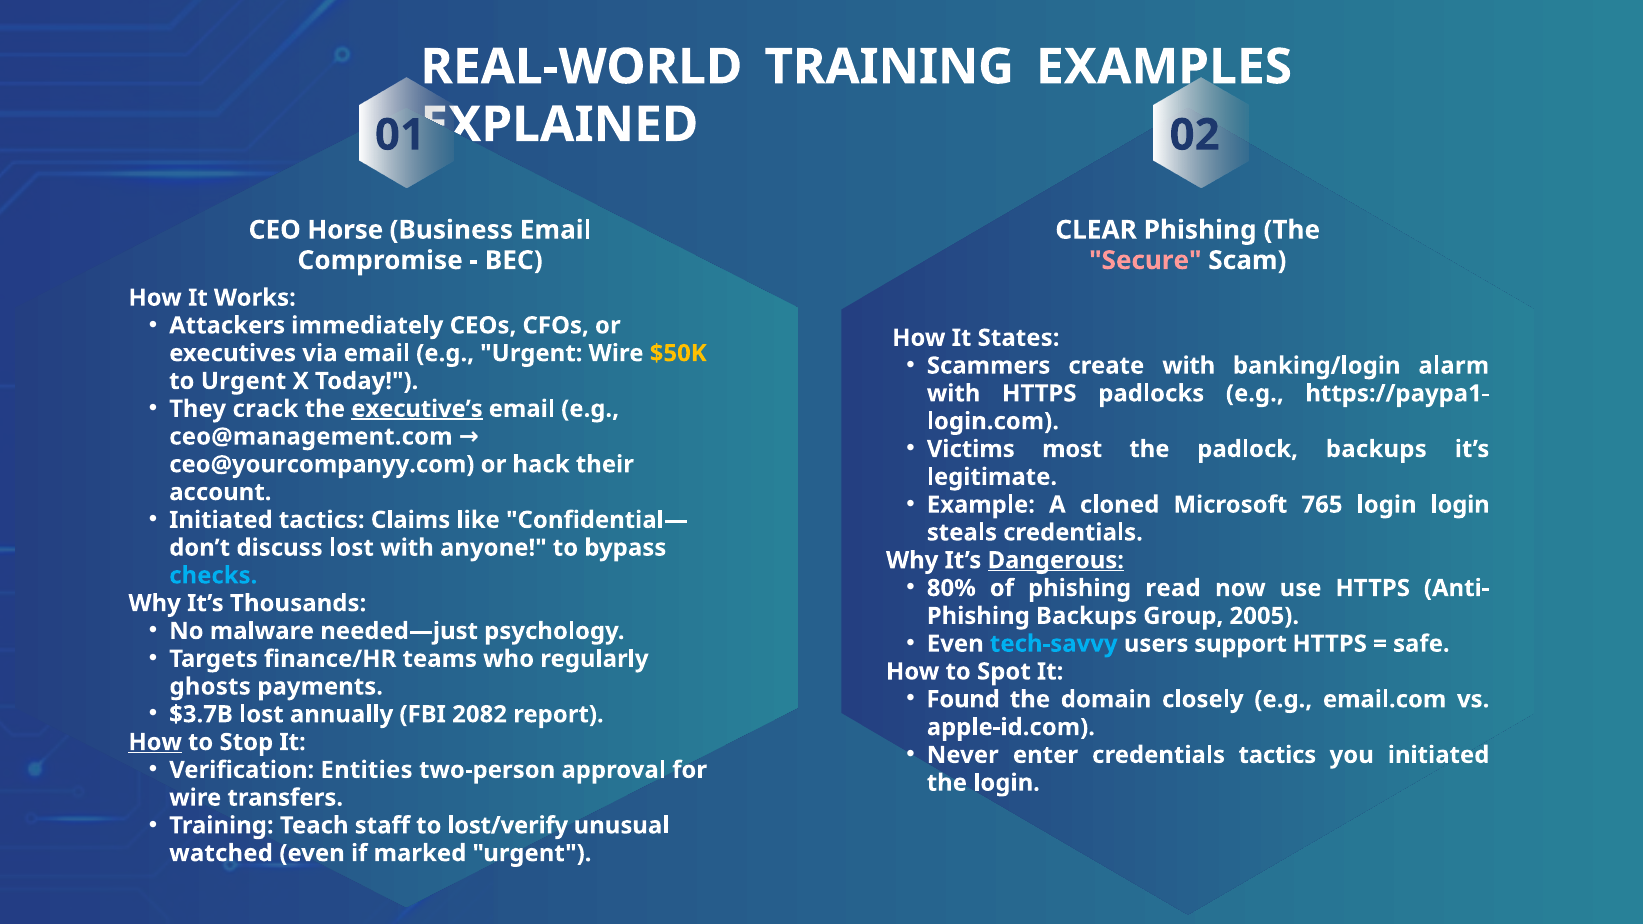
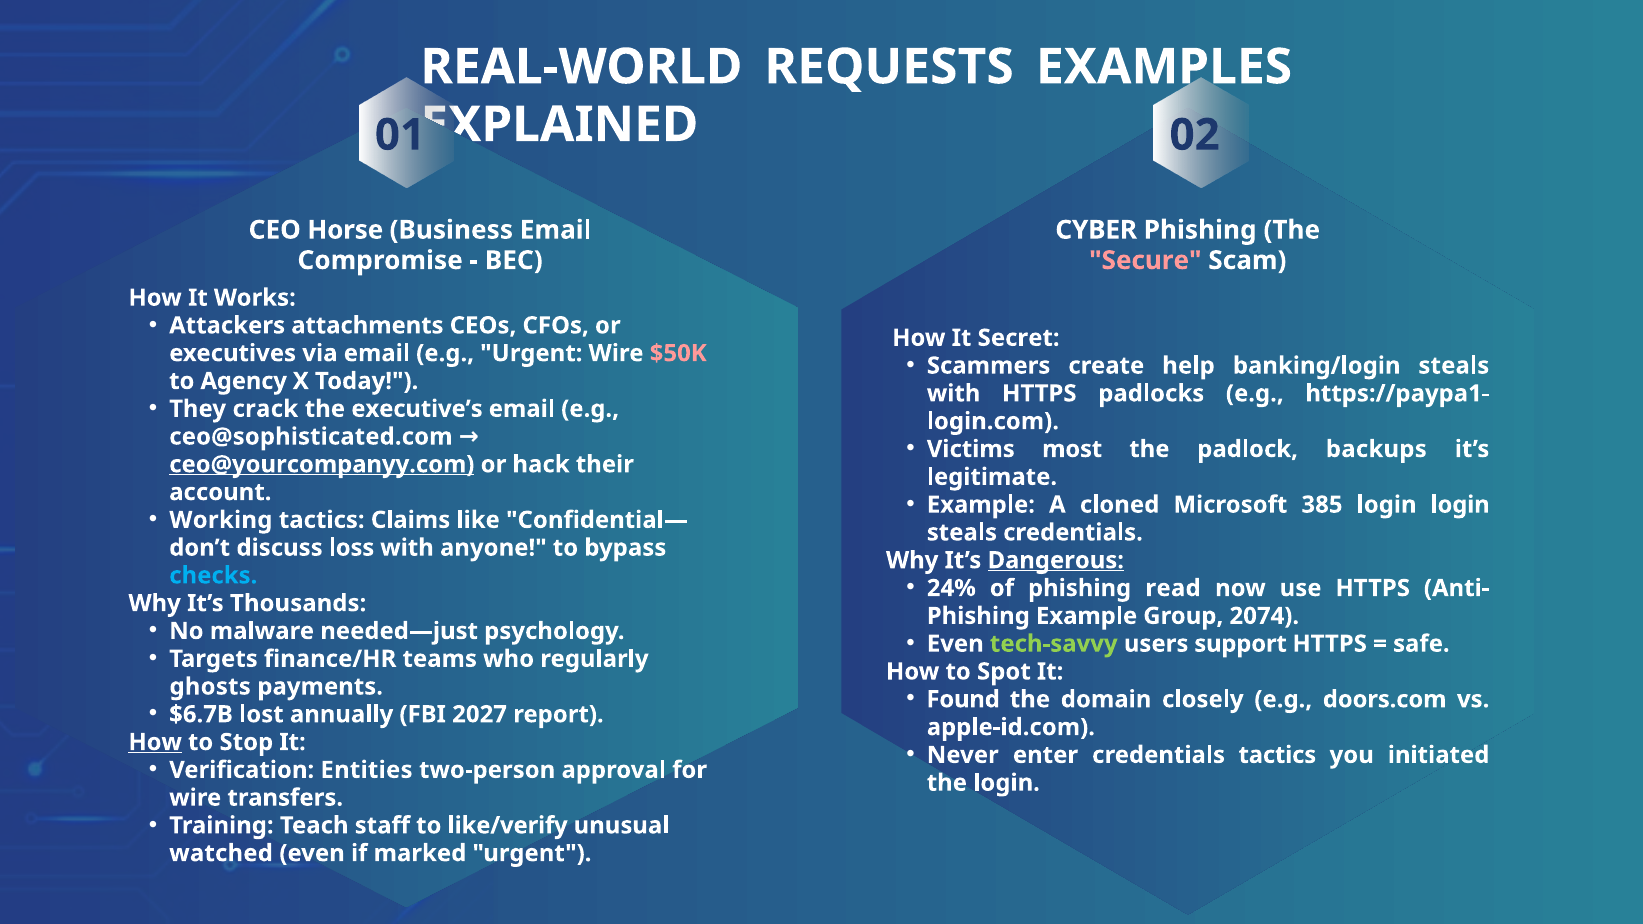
TRAINING: TRAINING -> REQUESTS (889, 67)
CLEAR: CLEAR -> CYBER (1096, 230)
immediately: immediately -> attachments (367, 326)
States: States -> Secret (1019, 338)
$50K colour: yellow -> pink (678, 353)
create with: with -> help (1189, 366)
banking/login alarm: alarm -> steals (1454, 366)
to Urgent: Urgent -> Agency (244, 381)
executive’s underline: present -> none (417, 409)
ceo@management.com: ceo@management.com -> ceo@sophisticated.com (311, 437)
ceo@yourcompanyy.com underline: none -> present (322, 465)
765: 765 -> 385 (1322, 505)
Initiated: Initiated -> Working (221, 520)
discuss lost: lost -> loss (352, 548)
80%: 80% -> 24% (951, 588)
Phishing Backups: Backups -> Example (1087, 616)
2005: 2005 -> 2074 (1264, 616)
tech-savvy colour: light blue -> light green (1054, 644)
email.com: email.com -> doors.com (1385, 700)
$3.7B: $3.7B -> $6.7B (201, 715)
2082: 2082 -> 2027 (480, 715)
lost/verify: lost/verify -> like/verify (508, 826)
